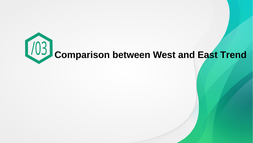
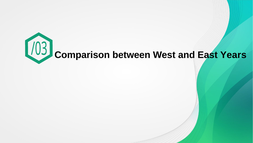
Trend: Trend -> Years (233, 55)
